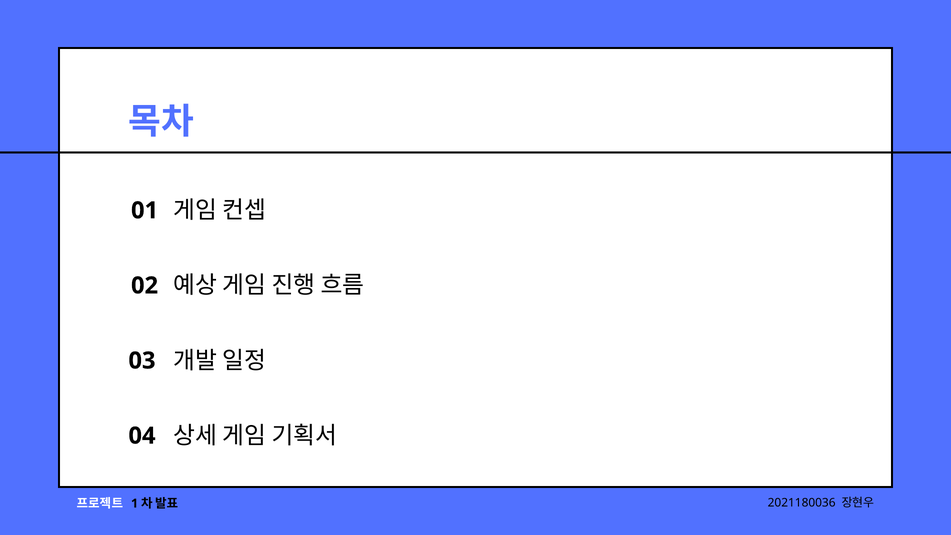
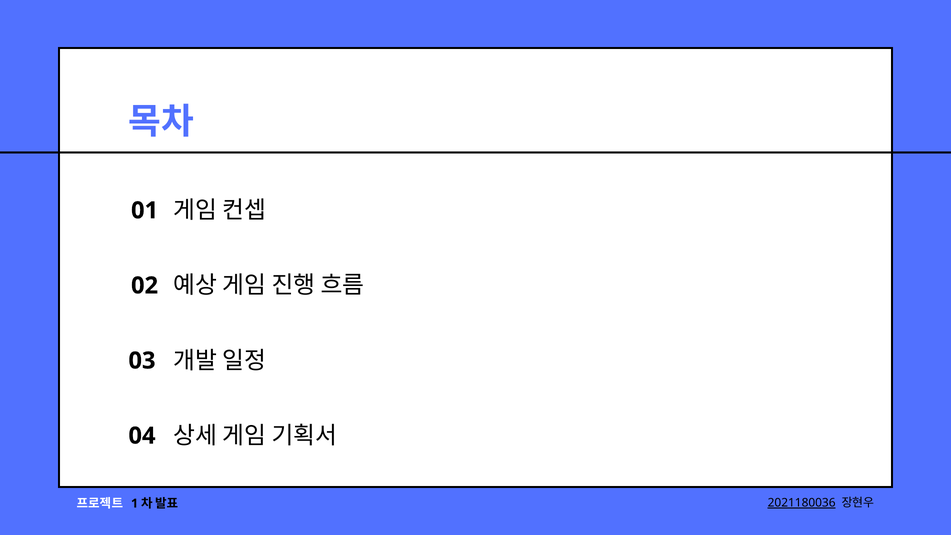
2021180036 underline: none -> present (802, 503)
